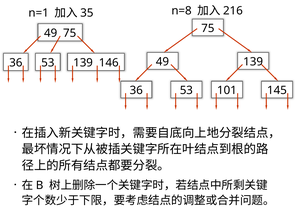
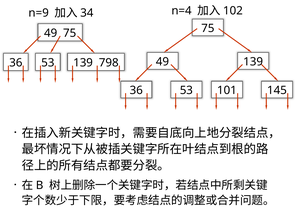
n=8: n=8 -> n=4 (182, 11)
216: 216 -> 102 (233, 11)
n=1: n=1 -> n=9 (39, 13)
35: 35 -> 34 (87, 13)
146: 146 -> 798 (109, 63)
